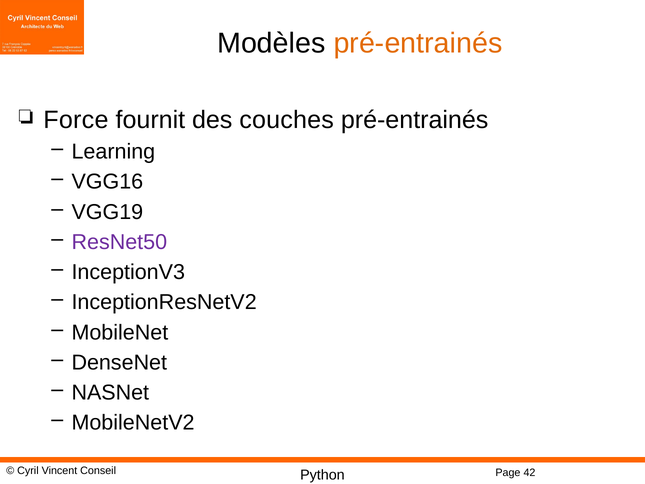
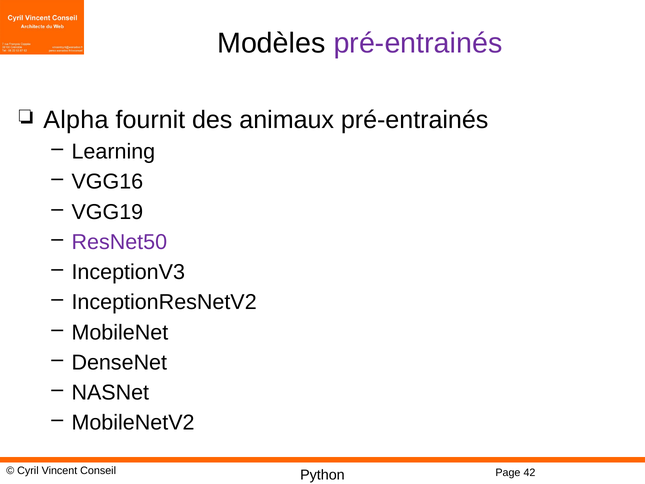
pré-entrainés colour: orange -> purple (418, 43)
Force: Force -> Alpha (76, 120)
couches: couches -> animaux (287, 120)
